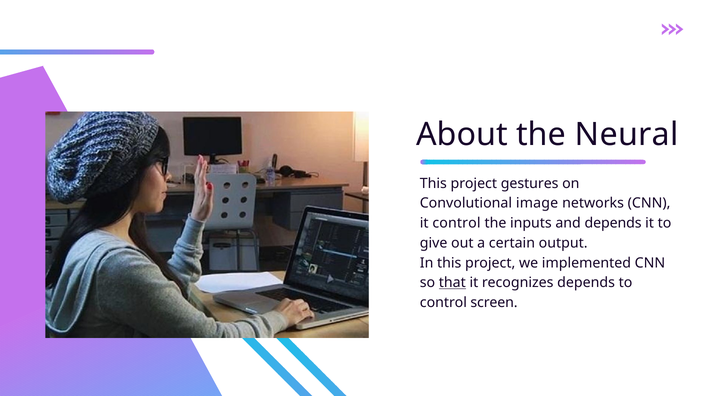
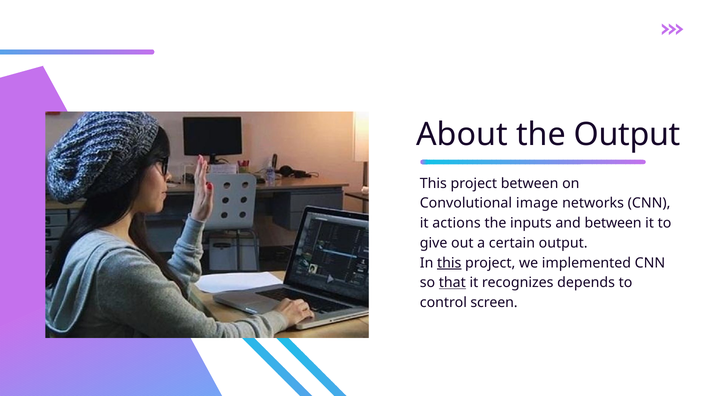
the Neural: Neural -> Output (627, 134)
project gestures: gestures -> between (530, 183)
it control: control -> actions (456, 223)
and depends: depends -> between (613, 223)
this underline: none -> present (449, 263)
